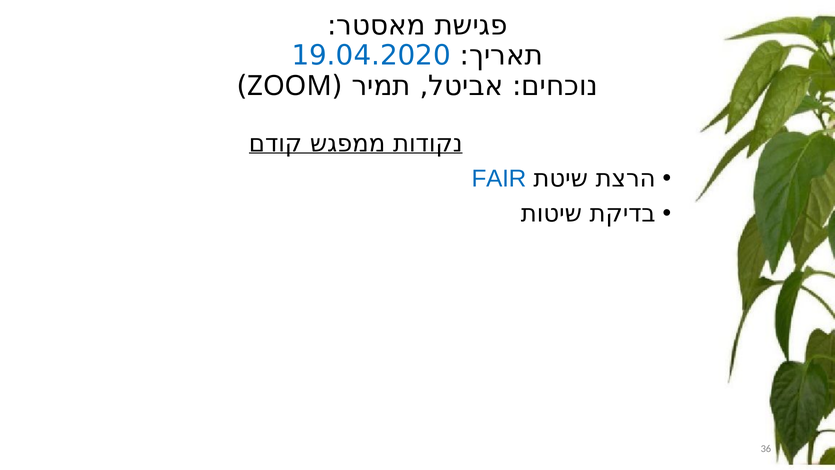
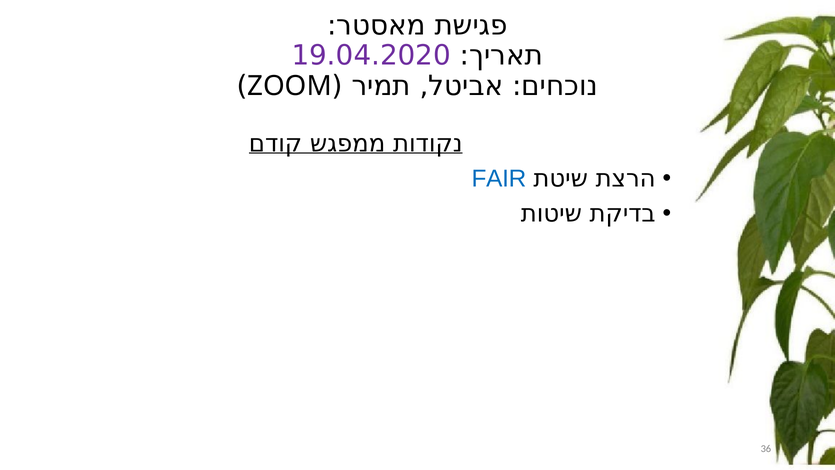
19.04.2020 colour: blue -> purple (371, 56)
